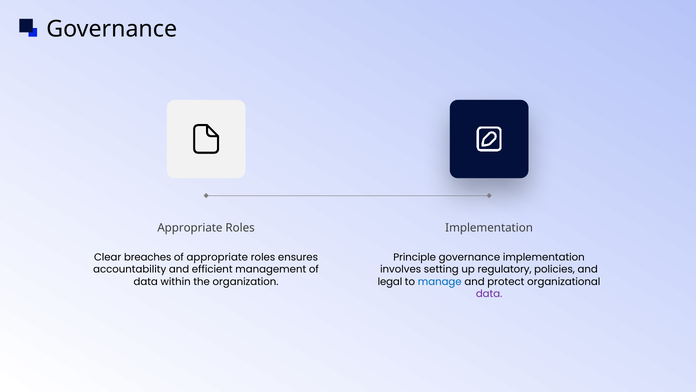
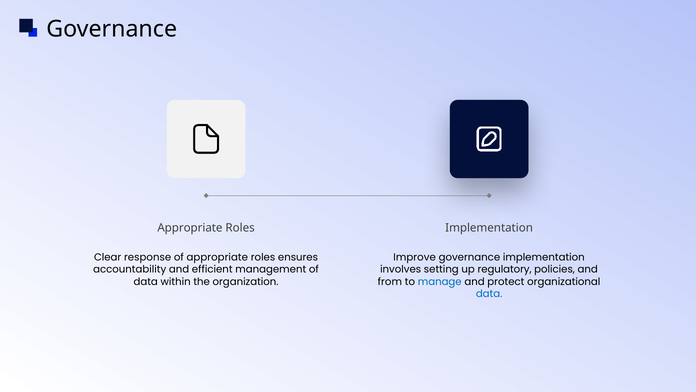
breaches: breaches -> response (148, 257)
Principle: Principle -> Improve (415, 257)
legal: legal -> from (390, 281)
data colour: purple -> blue (489, 293)
